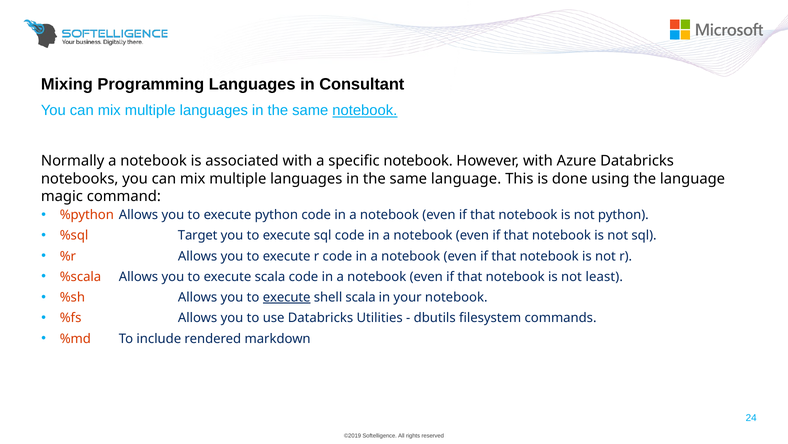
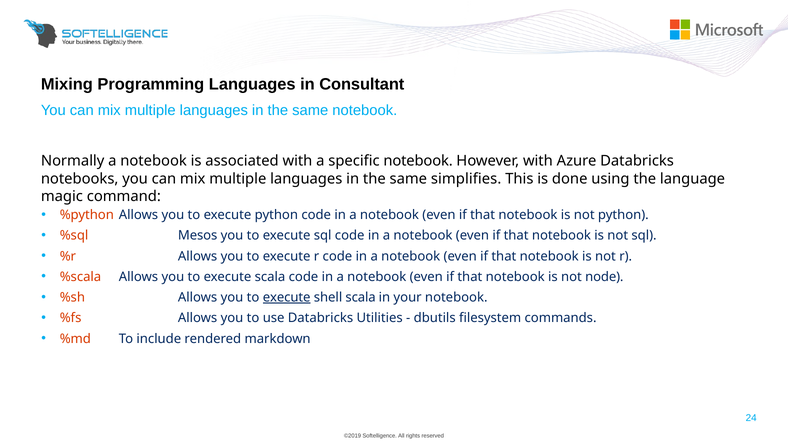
notebook underline: present -> none (365, 110)
same language: language -> simplifies (466, 178)
Target: Target -> Mesos (198, 235)
least: least -> node (604, 276)
